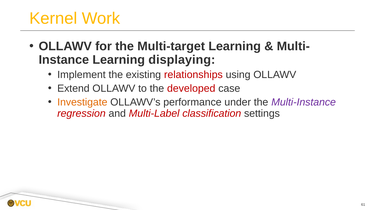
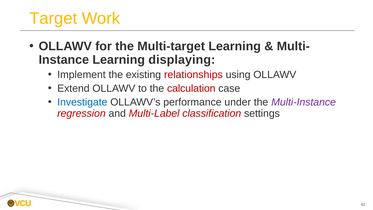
Kernel: Kernel -> Target (53, 18)
developed: developed -> calculation (191, 88)
Investigate colour: orange -> blue (82, 102)
